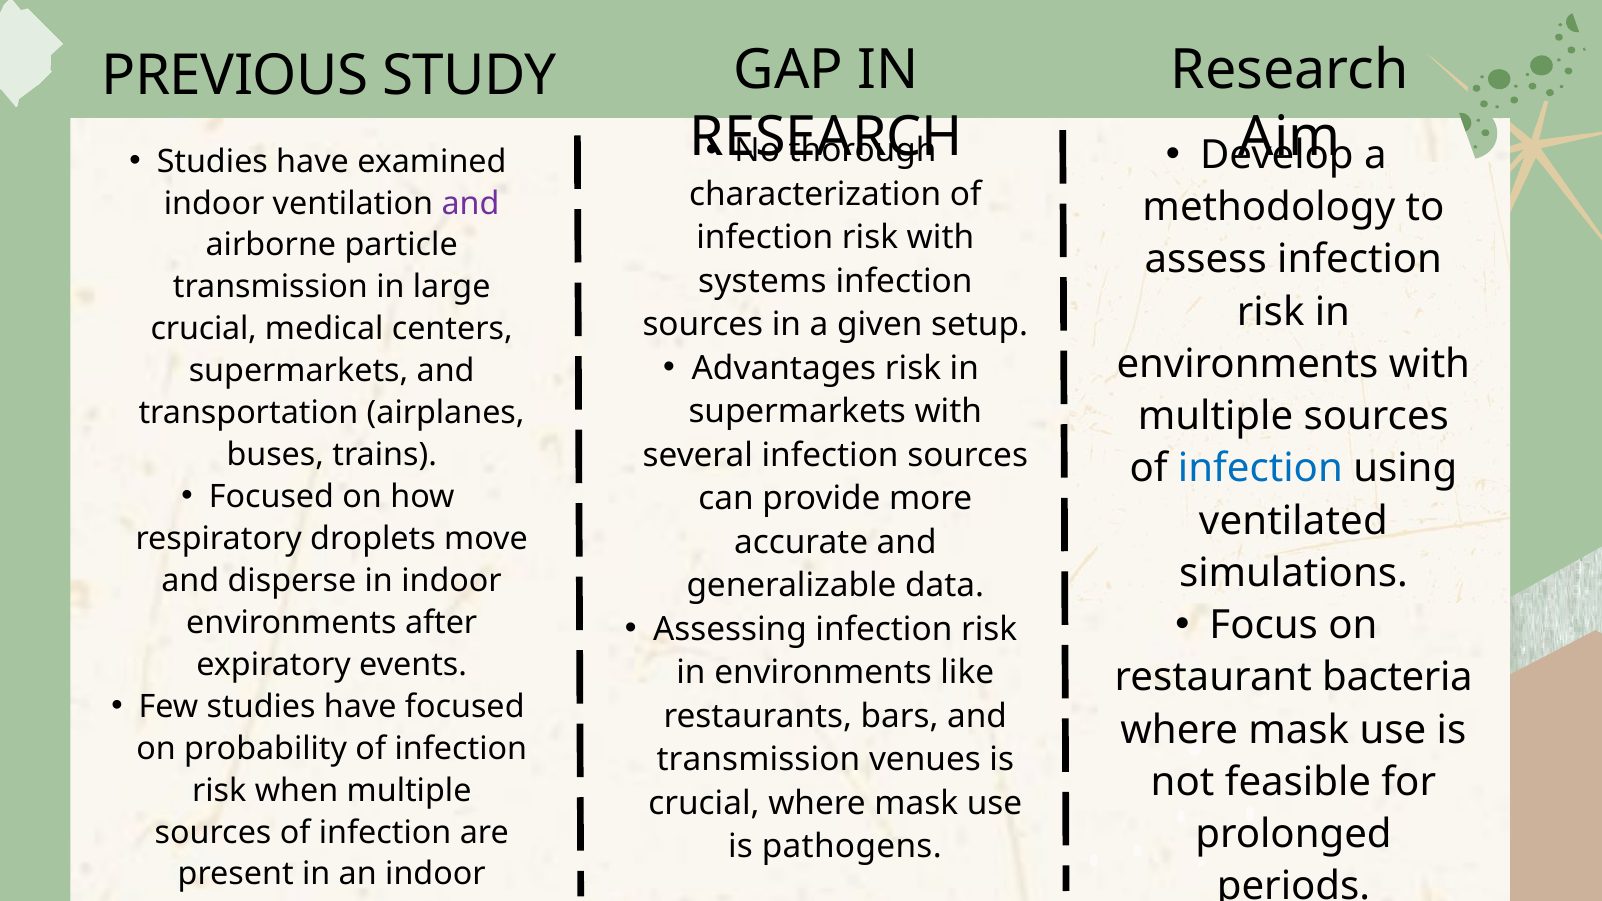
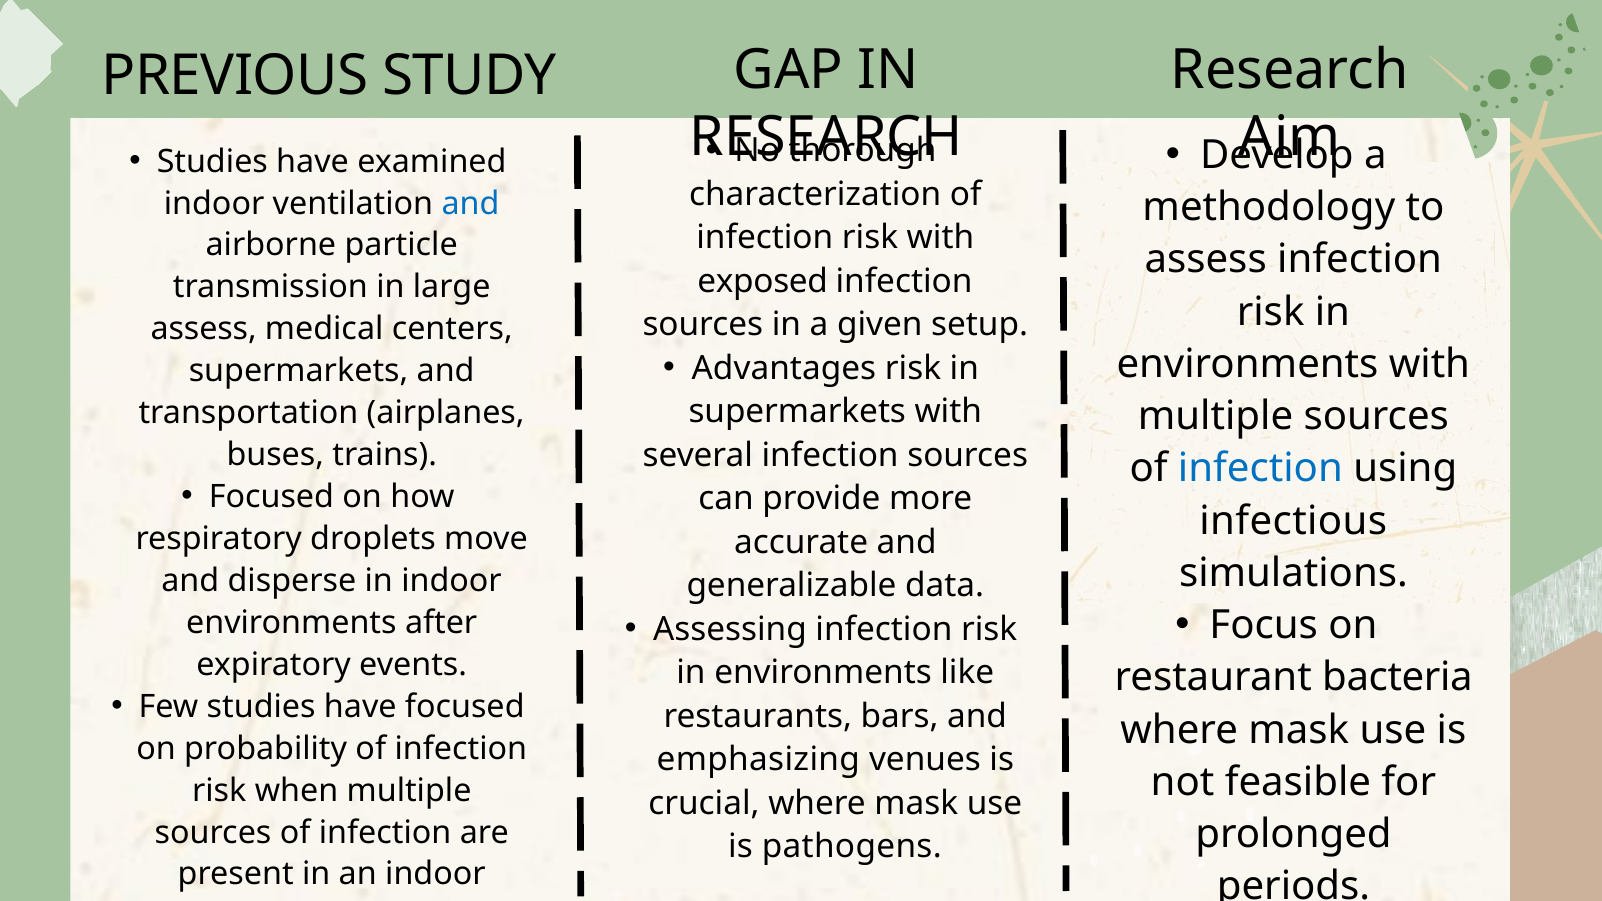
and colour: purple -> blue (470, 203)
systems: systems -> exposed (763, 281)
crucial: crucial -> assess (204, 329)
ventilated: ventilated -> infectious (1293, 521)
transmission: transmission -> emphasizing (758, 760)
